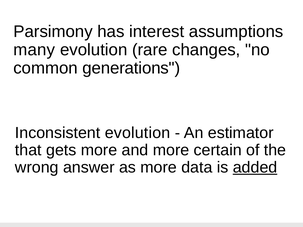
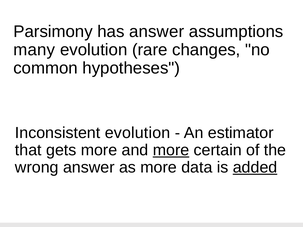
has interest: interest -> answer (157, 32)
generations: generations -> hypotheses (131, 68)
more underline: none -> present (171, 150)
